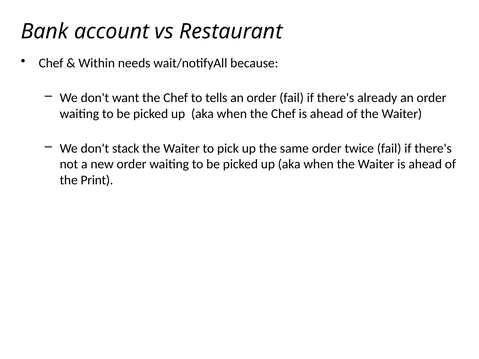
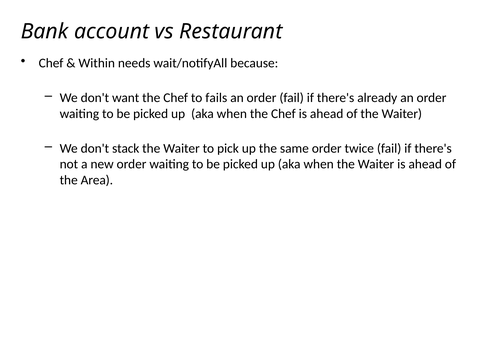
tells: tells -> fails (216, 98)
Print: Print -> Area (97, 180)
